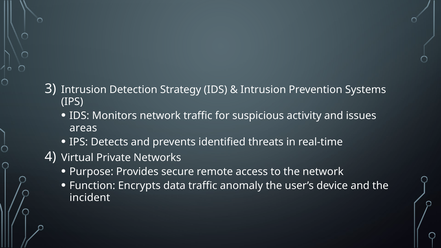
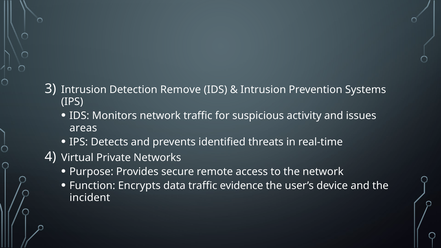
Strategy: Strategy -> Remove (181, 90)
anomaly: anomaly -> evidence (242, 186)
